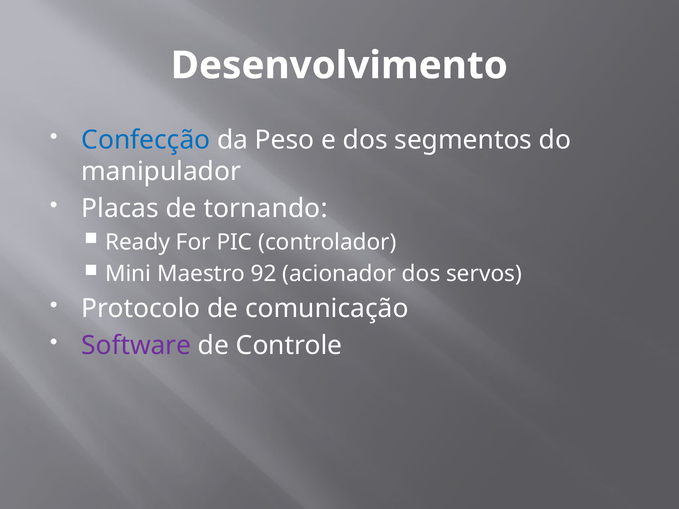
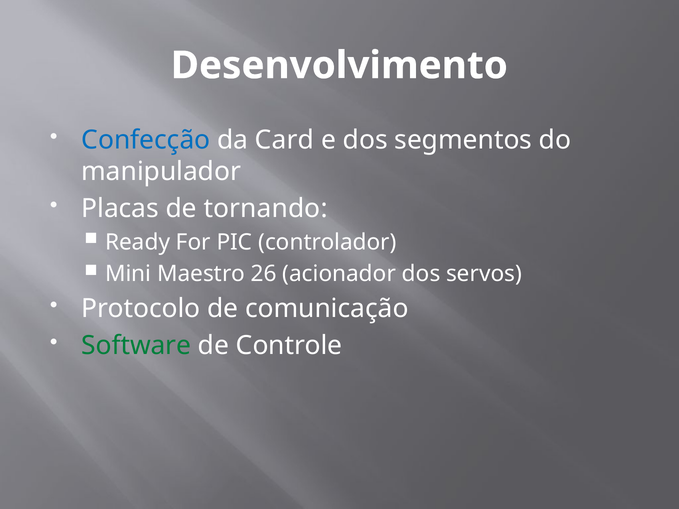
Peso: Peso -> Card (285, 140)
92: 92 -> 26 (264, 274)
Software colour: purple -> green (136, 346)
